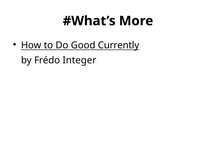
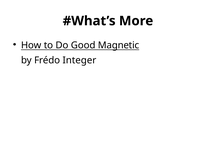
Currently: Currently -> Magnetic (119, 45)
